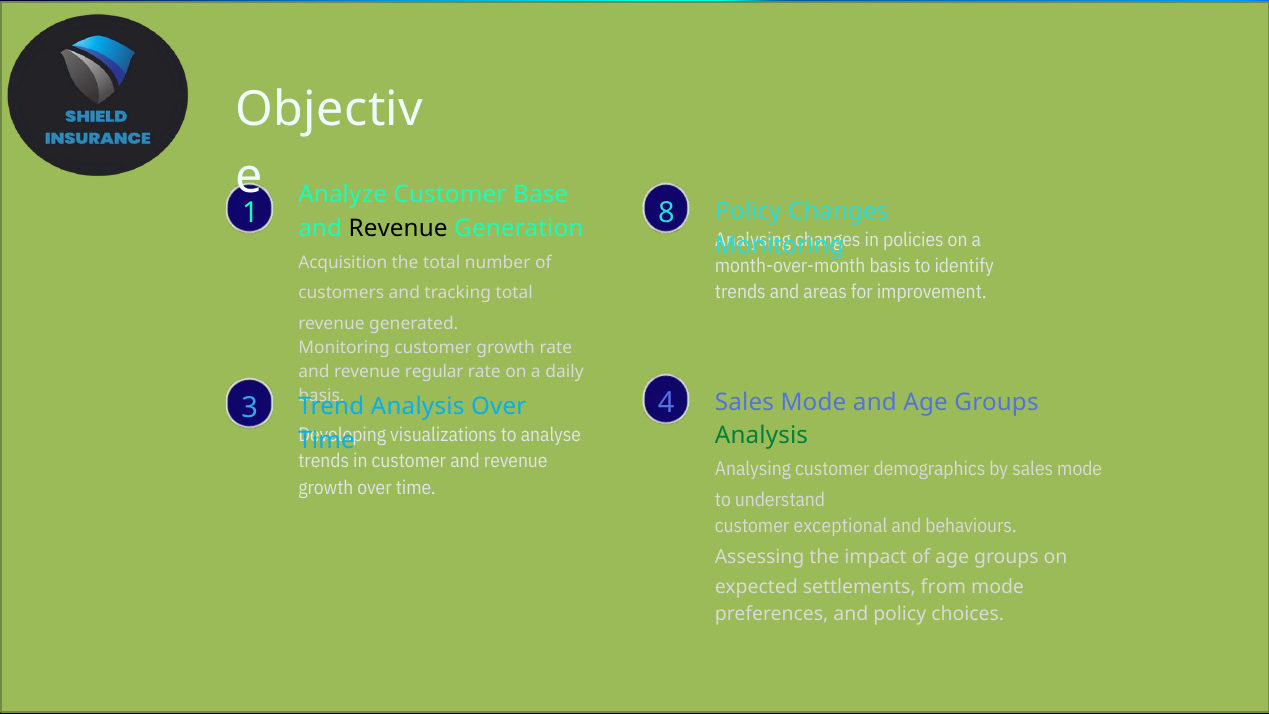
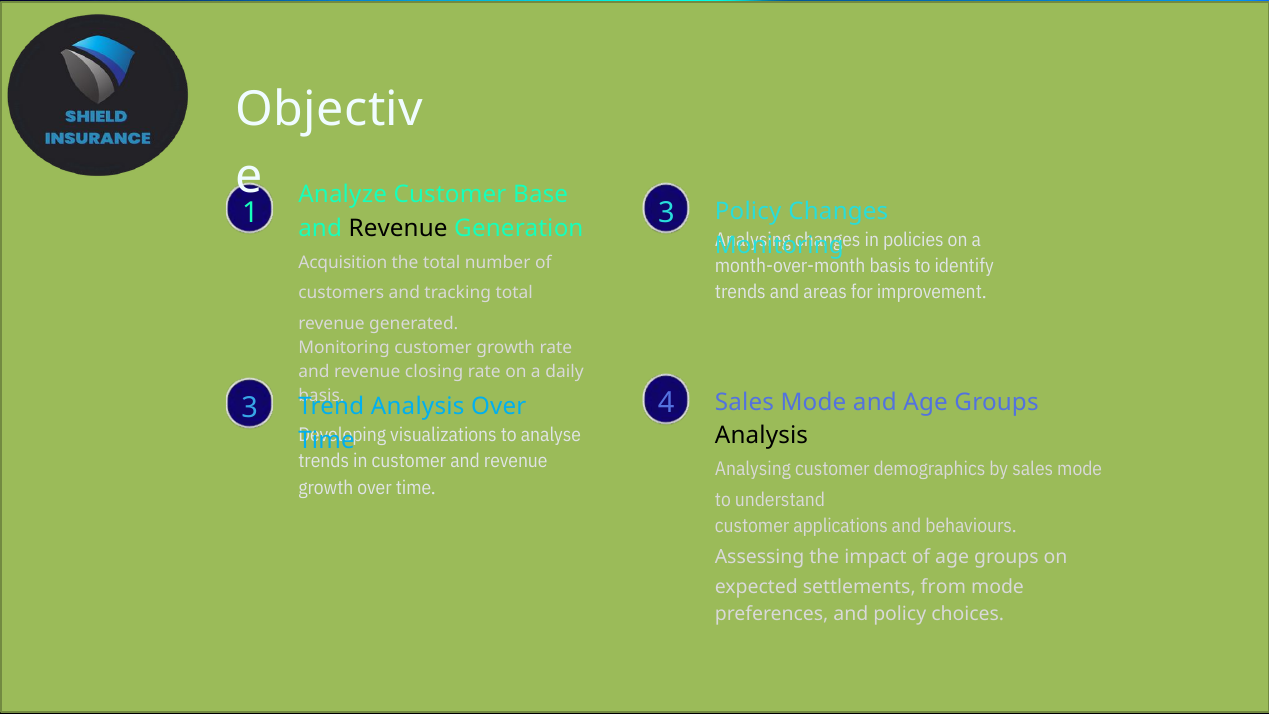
1 8: 8 -> 3 (666, 213)
regular: regular -> closing (434, 371)
Analysis colour: green -> black (762, 436)
exceptional: exceptional -> applications (841, 526)
